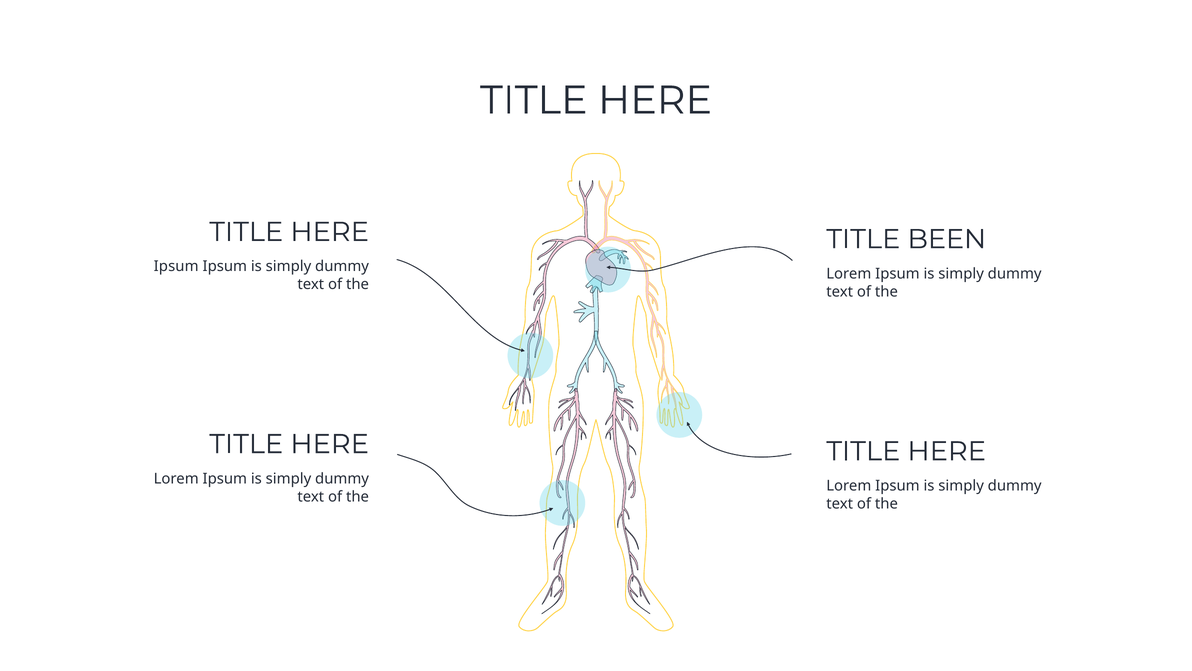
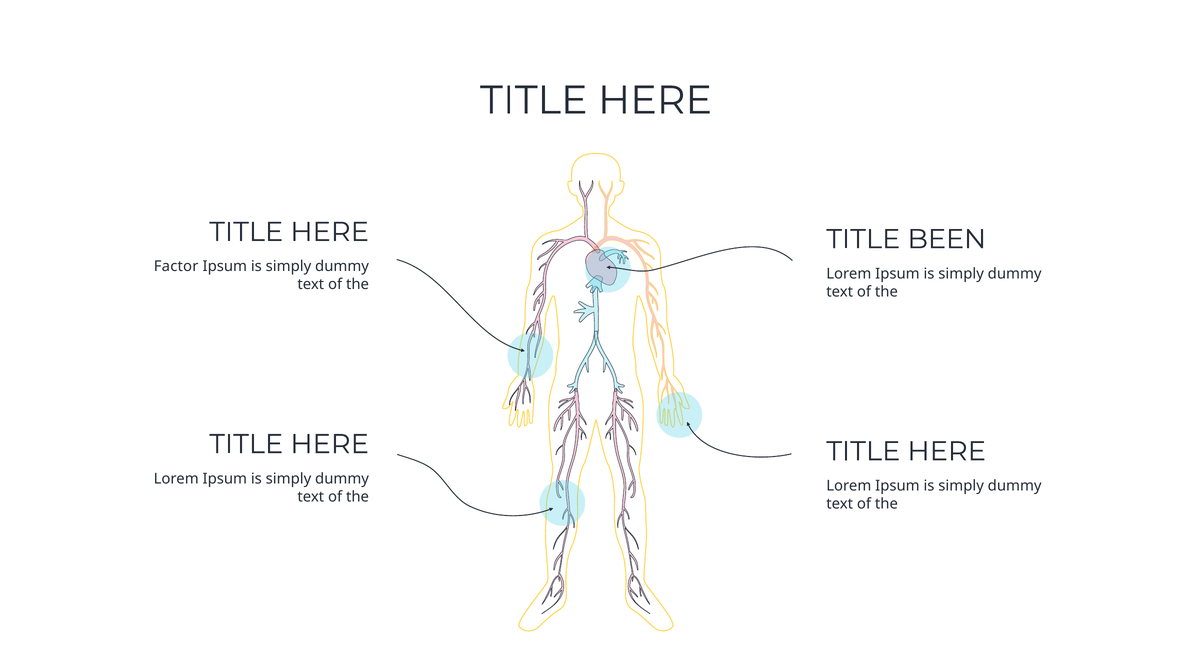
Ipsum: Ipsum -> Factor (176, 266)
